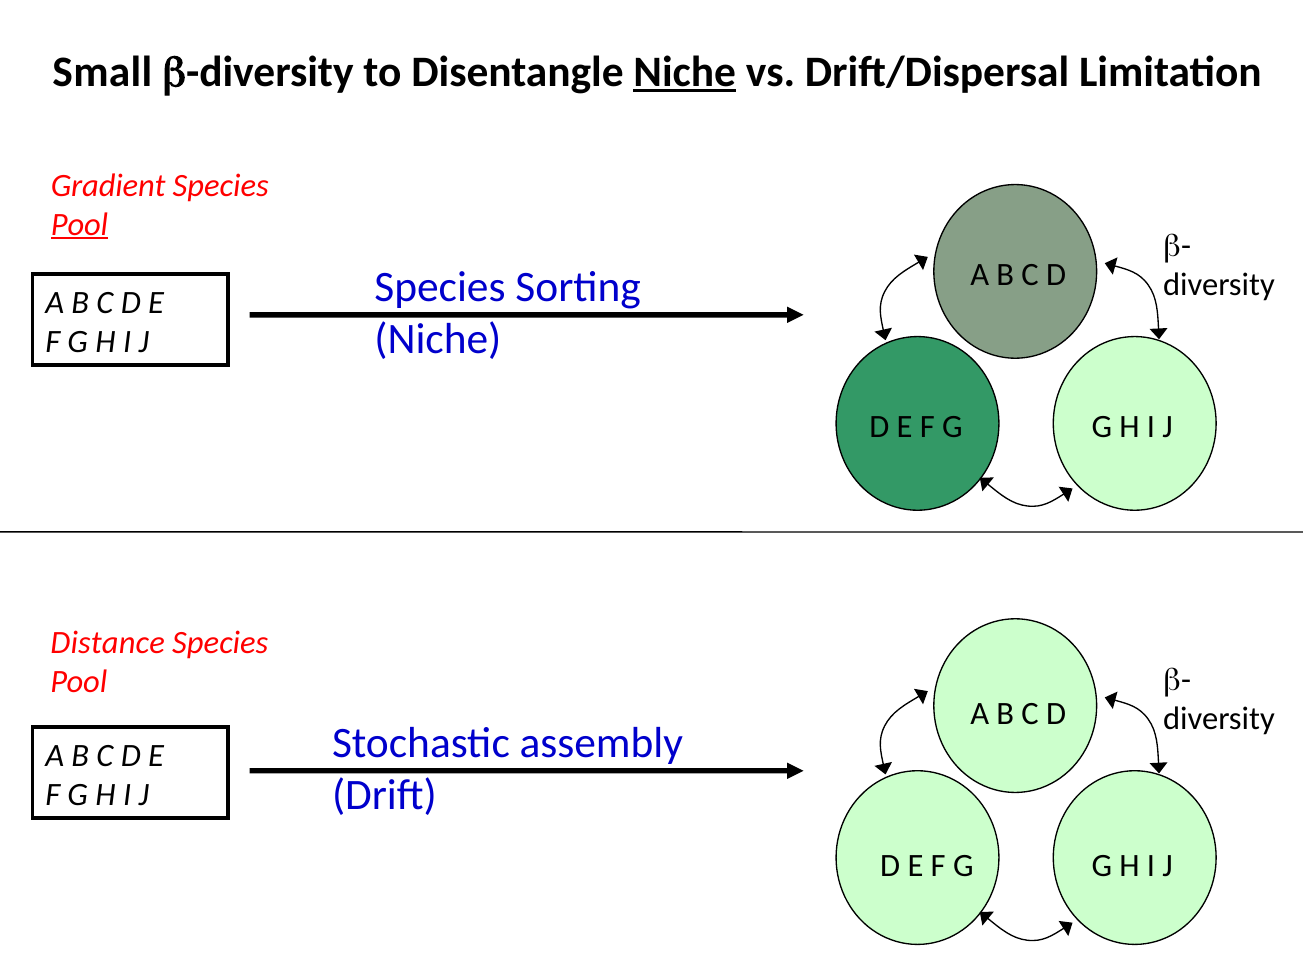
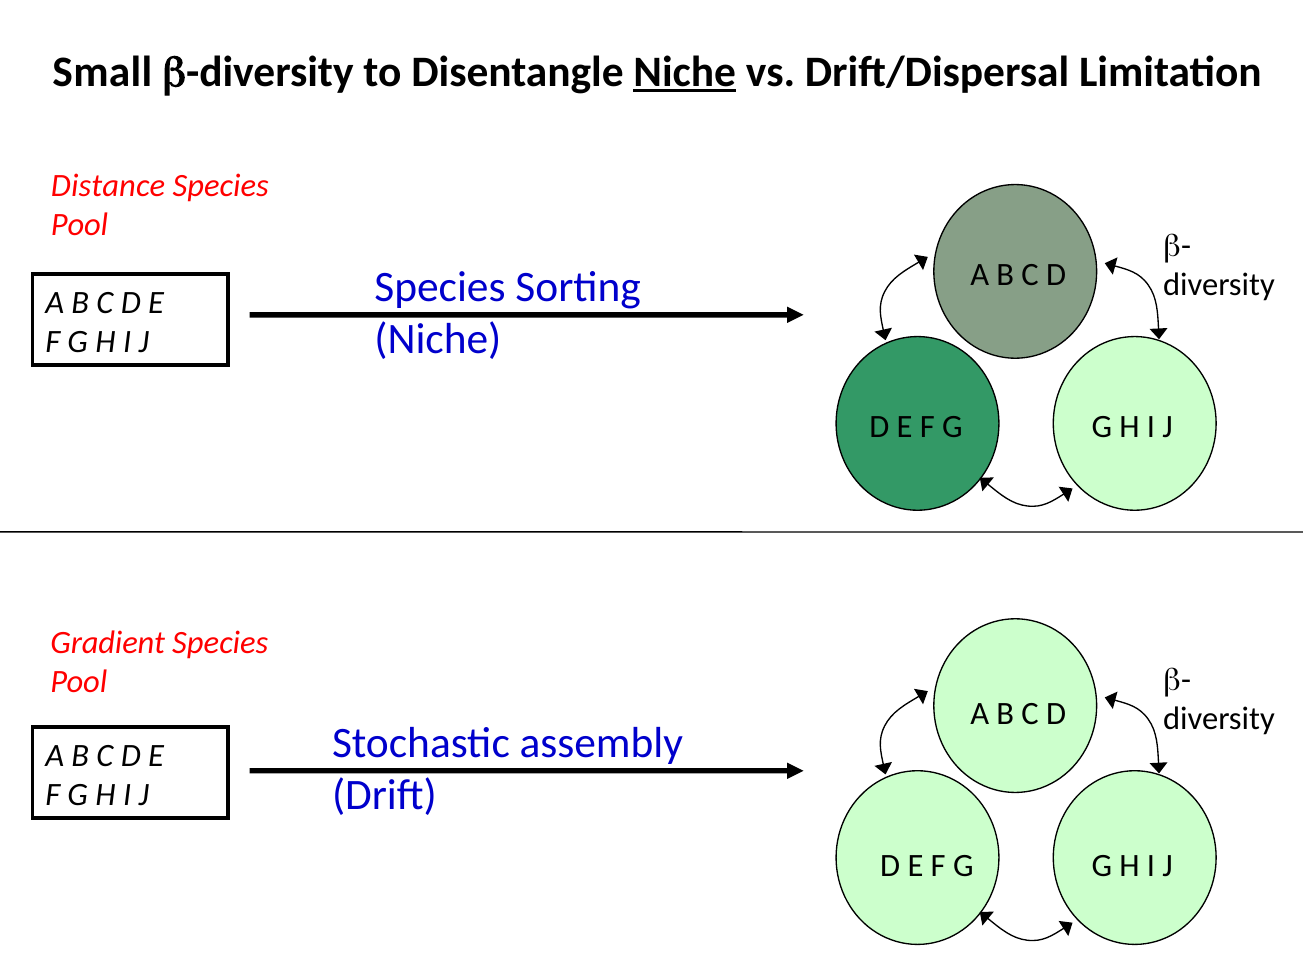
Gradient: Gradient -> Distance (108, 185)
Pool underline: present -> none (79, 225)
Distance: Distance -> Gradient (108, 643)
